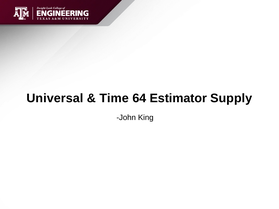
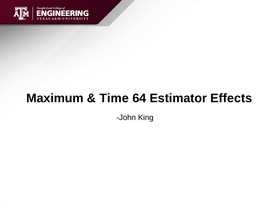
Universal: Universal -> Maximum (55, 98)
Supply: Supply -> Effects (231, 98)
